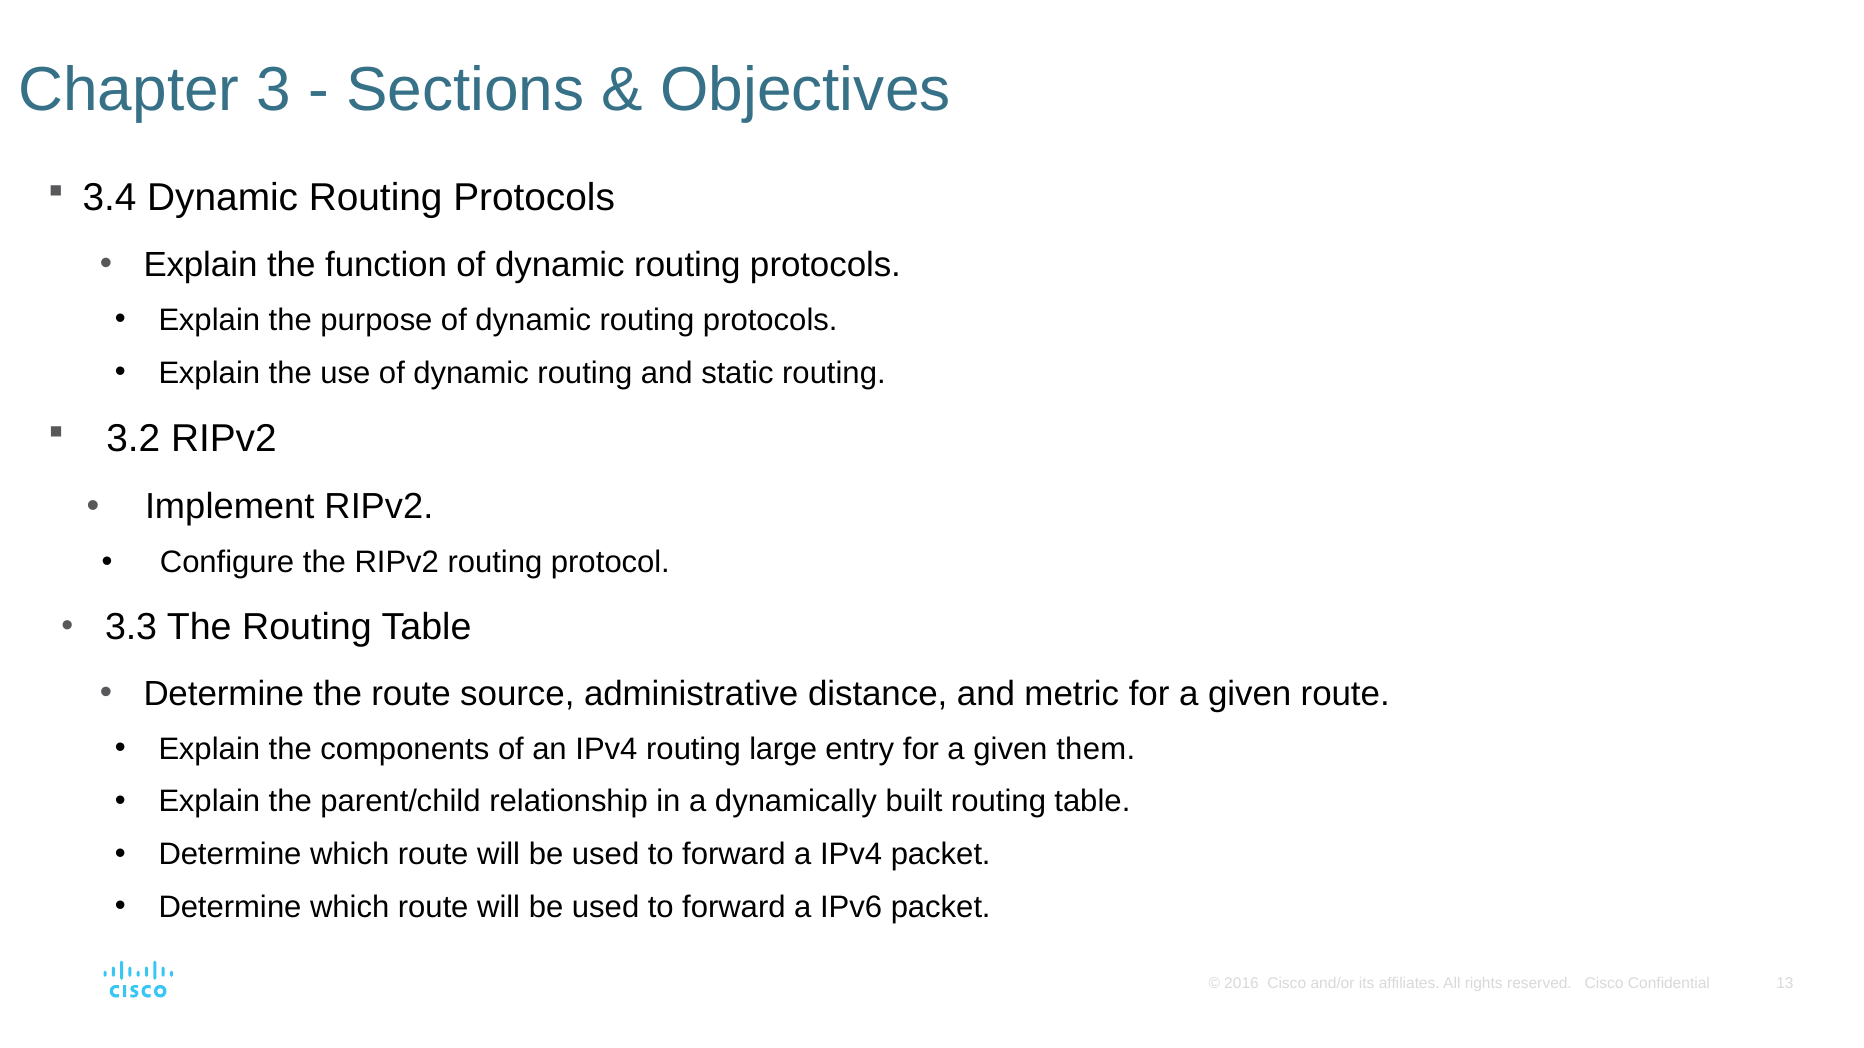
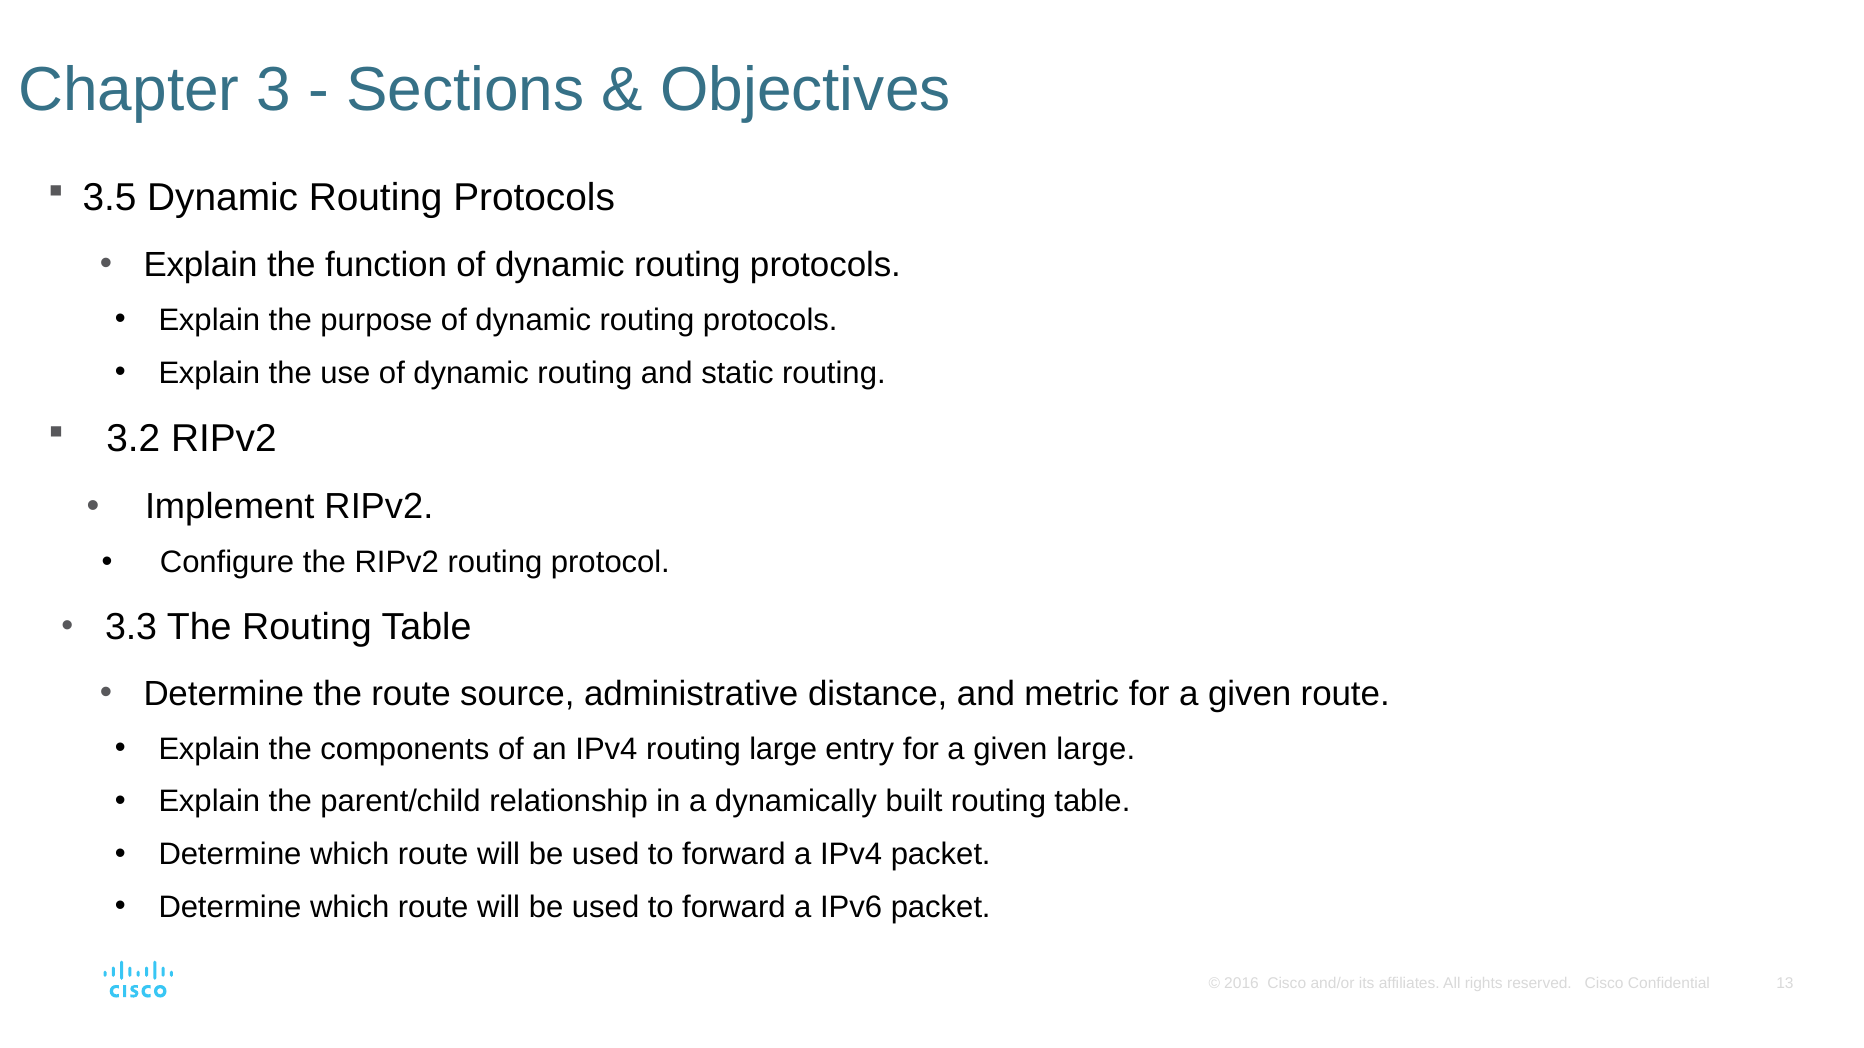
3.4: 3.4 -> 3.5 (110, 198)
given them: them -> large (1096, 749)
